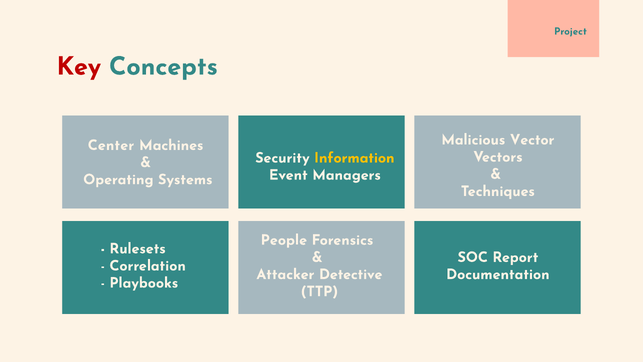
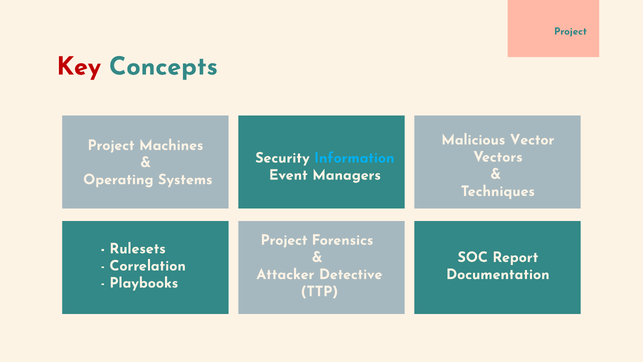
Center: Center -> Project (111, 145)
Information colour: yellow -> light blue (354, 158)
People: People -> Project (284, 240)
